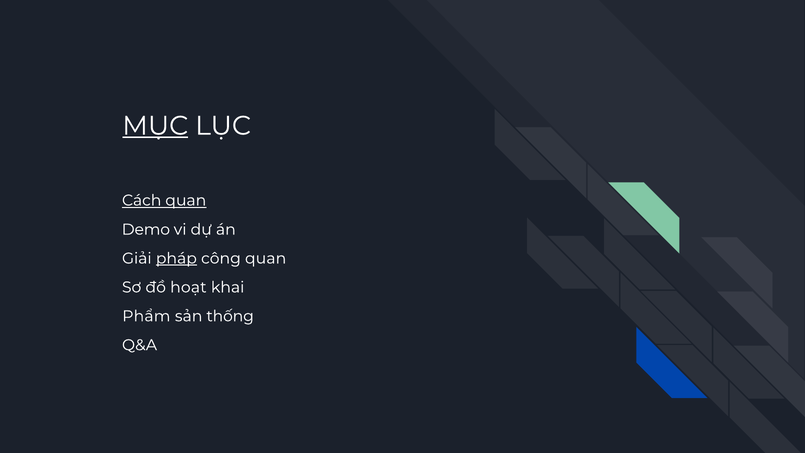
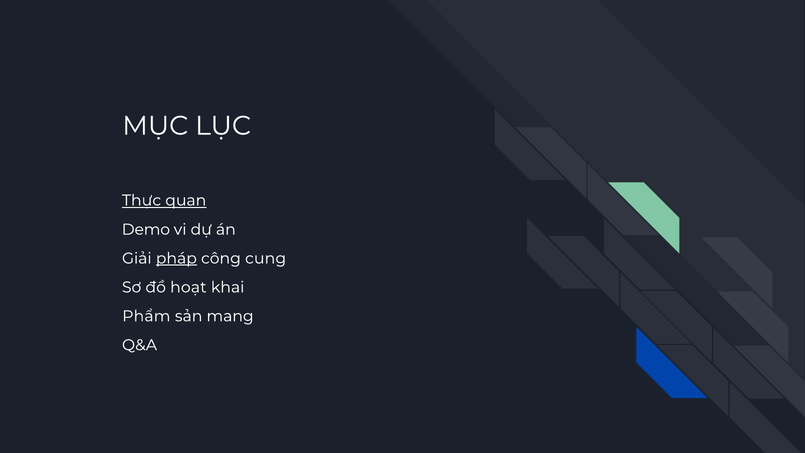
MỤC underline: present -> none (155, 126)
Cách: Cách -> Thực (142, 200)
công quan: quan -> cung (266, 258)
thống: thống -> mang (230, 316)
